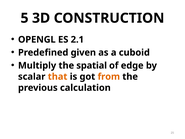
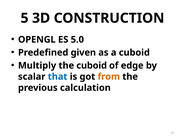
2.1: 2.1 -> 5.0 (77, 39)
the spatial: spatial -> cuboid (92, 65)
that colour: orange -> blue (58, 76)
